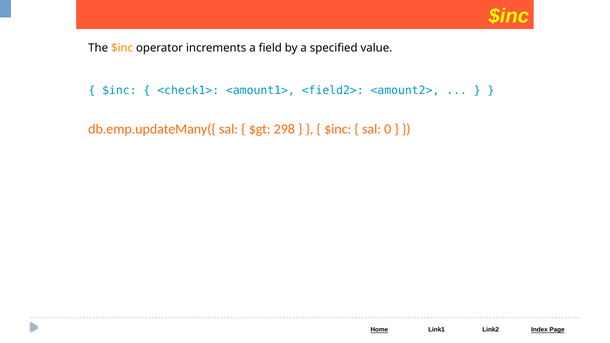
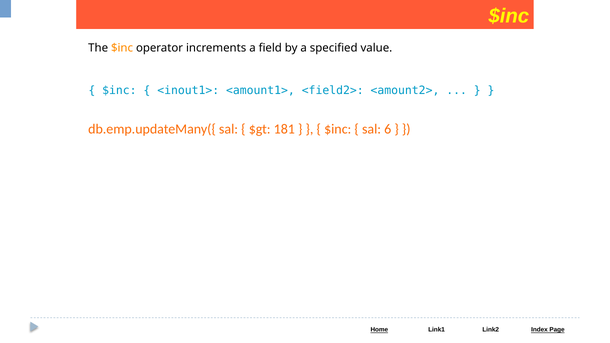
<check1>: <check1> -> <inout1> (188, 91)
298: 298 -> 181 (284, 129)
0: 0 -> 6 (388, 129)
